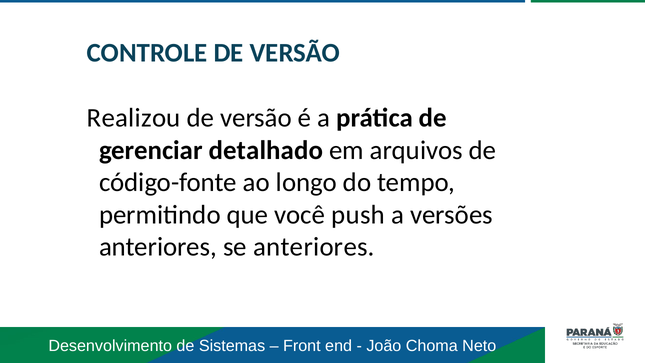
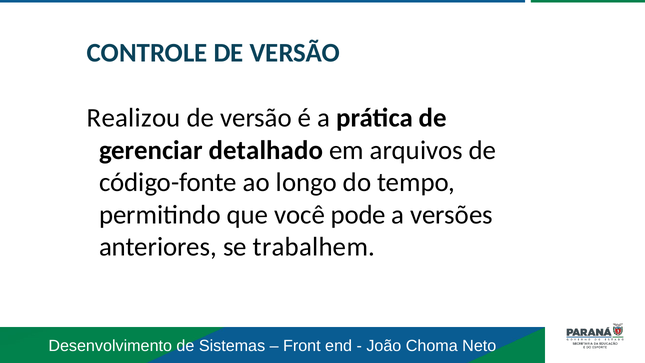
push: push -> pode (358, 215)
se anteriores: anteriores -> trabalhem (314, 247)
